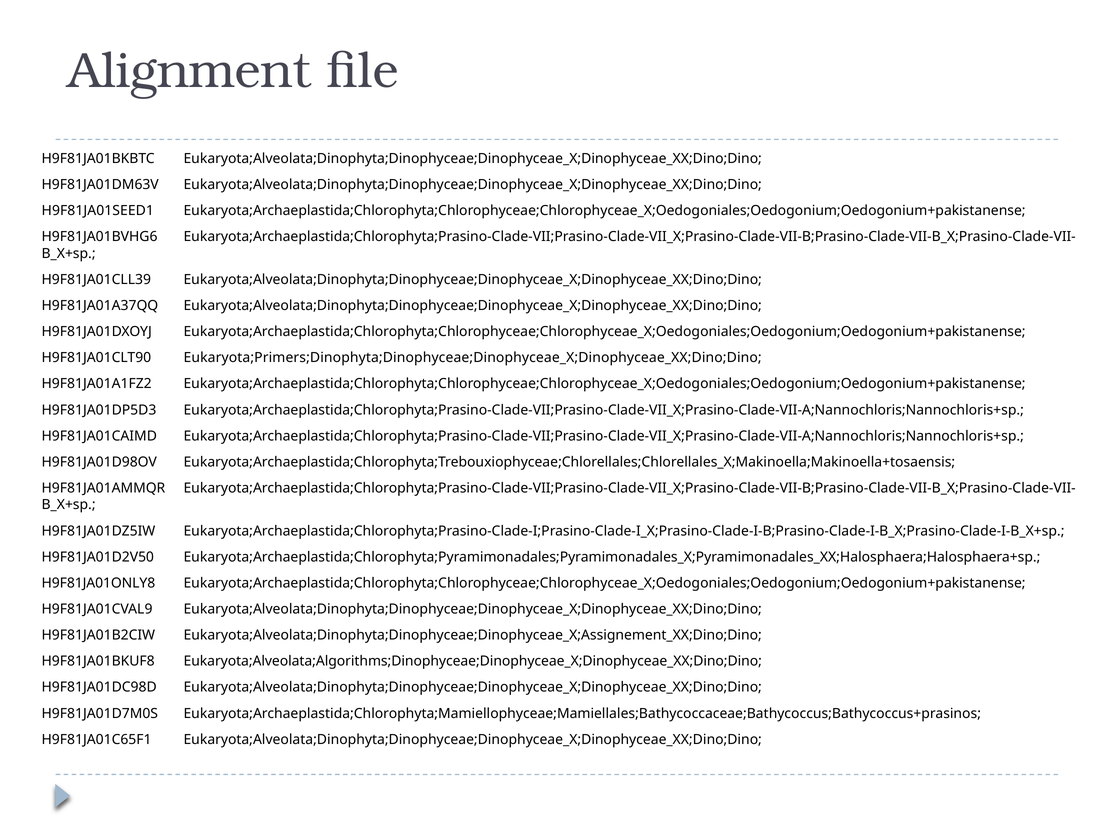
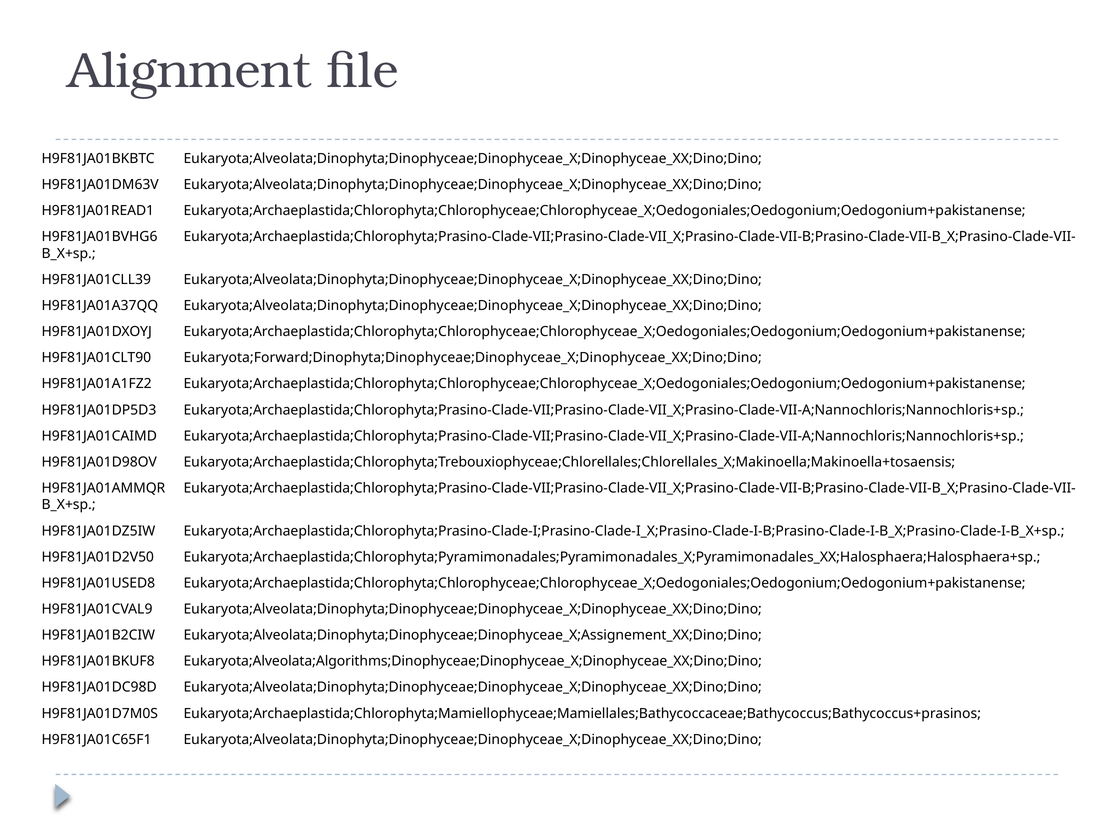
H9F81JA01SEED1: H9F81JA01SEED1 -> H9F81JA01READ1 (98, 211)
Eukaryota;Primers;Dinophyta;Dinophyceae;Dinophyceae_X;Dinophyceae_XX;Dino;Dino: Eukaryota;Primers;Dinophyta;Dinophyceae;Dinophyceae_X;Dinophyceae_XX;Dino;Dino -> Eukaryota;Forward;Dinophyta;Dinophyceae;Dinophyceae_X;Dinophyceae_XX;Dino;Dino (473, 358)
H9F81JA01ONLY8: H9F81JA01ONLY8 -> H9F81JA01USED8 (98, 583)
